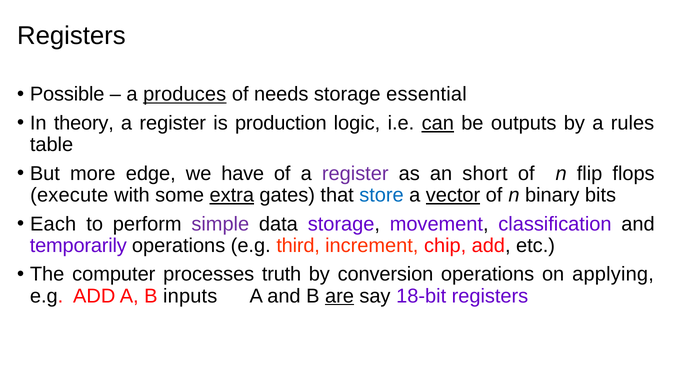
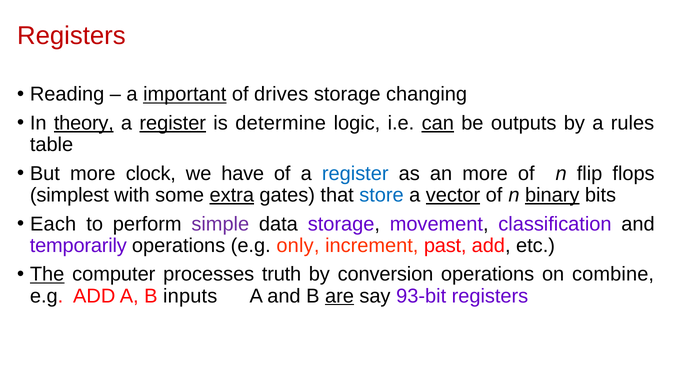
Registers colour: black -> red (71, 36)
Possible: Possible -> Reading (67, 94)
produces: produces -> important (185, 94)
needs: needs -> drives (281, 94)
essential: essential -> changing (427, 94)
theory underline: none -> present (84, 123)
register underline: none -> present (173, 123)
production: production -> determine (281, 123)
edge: edge -> clock (151, 173)
register colour: purple -> blue (355, 173)
an short: short -> more (485, 173)
execute: execute -> simplest (69, 195)
binary underline: none -> present (552, 195)
third: third -> only (298, 245)
chip: chip -> past (445, 245)
The underline: none -> present (47, 274)
applying: applying -> combine (613, 274)
18-bit: 18-bit -> 93-bit (421, 296)
